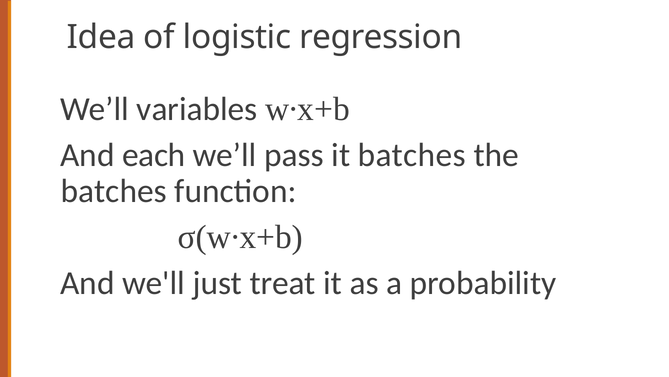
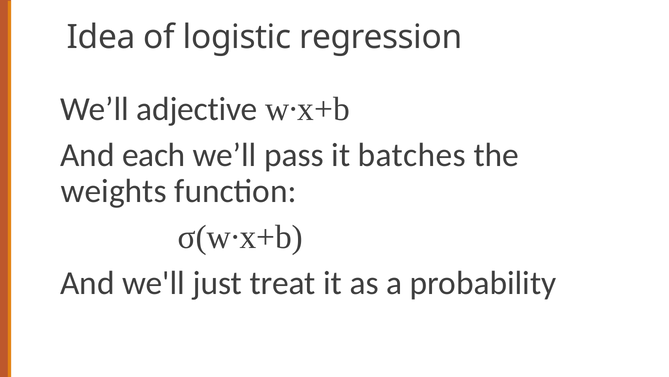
variables: variables -> adjective (197, 109)
batches: batches -> weights (114, 191)
